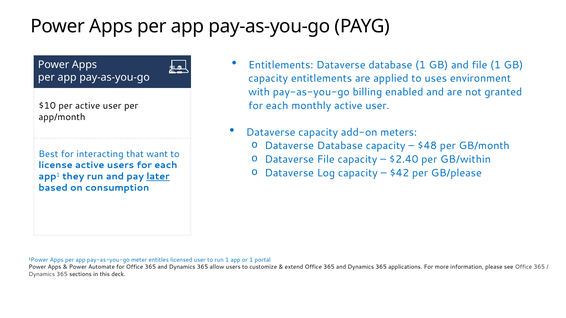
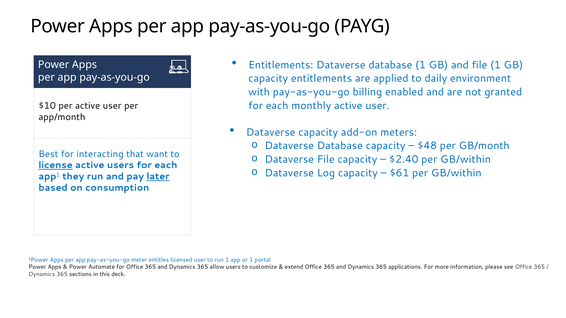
uses: uses -> daily (436, 79)
license underline: none -> present (56, 165)
$42: $42 -> $61 (399, 173)
GB/please: GB/please -> GB/within (456, 173)
